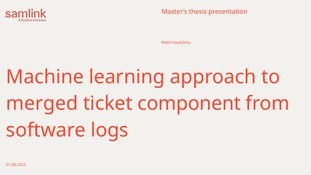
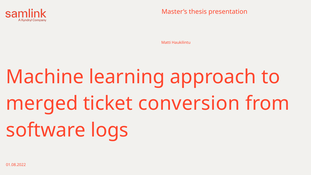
component: component -> conversion (189, 103)
